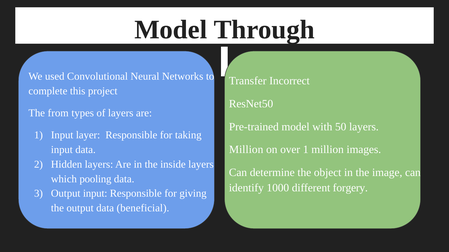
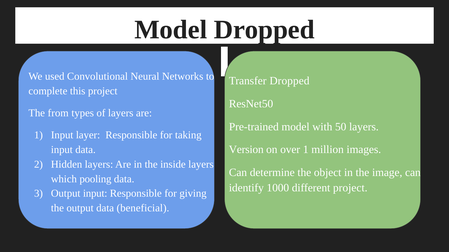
Model Through: Through -> Dropped (264, 30)
Transfer Incorrect: Incorrect -> Dropped (289, 81)
Million: Million -> Version (246, 150)
different forgery: forgery -> project (350, 188)
